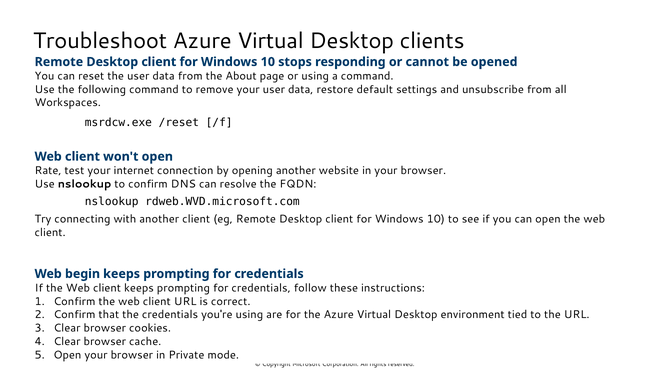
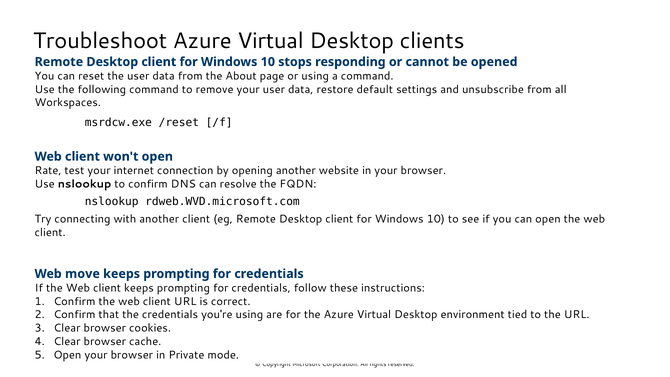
begin: begin -> move (82, 274)
